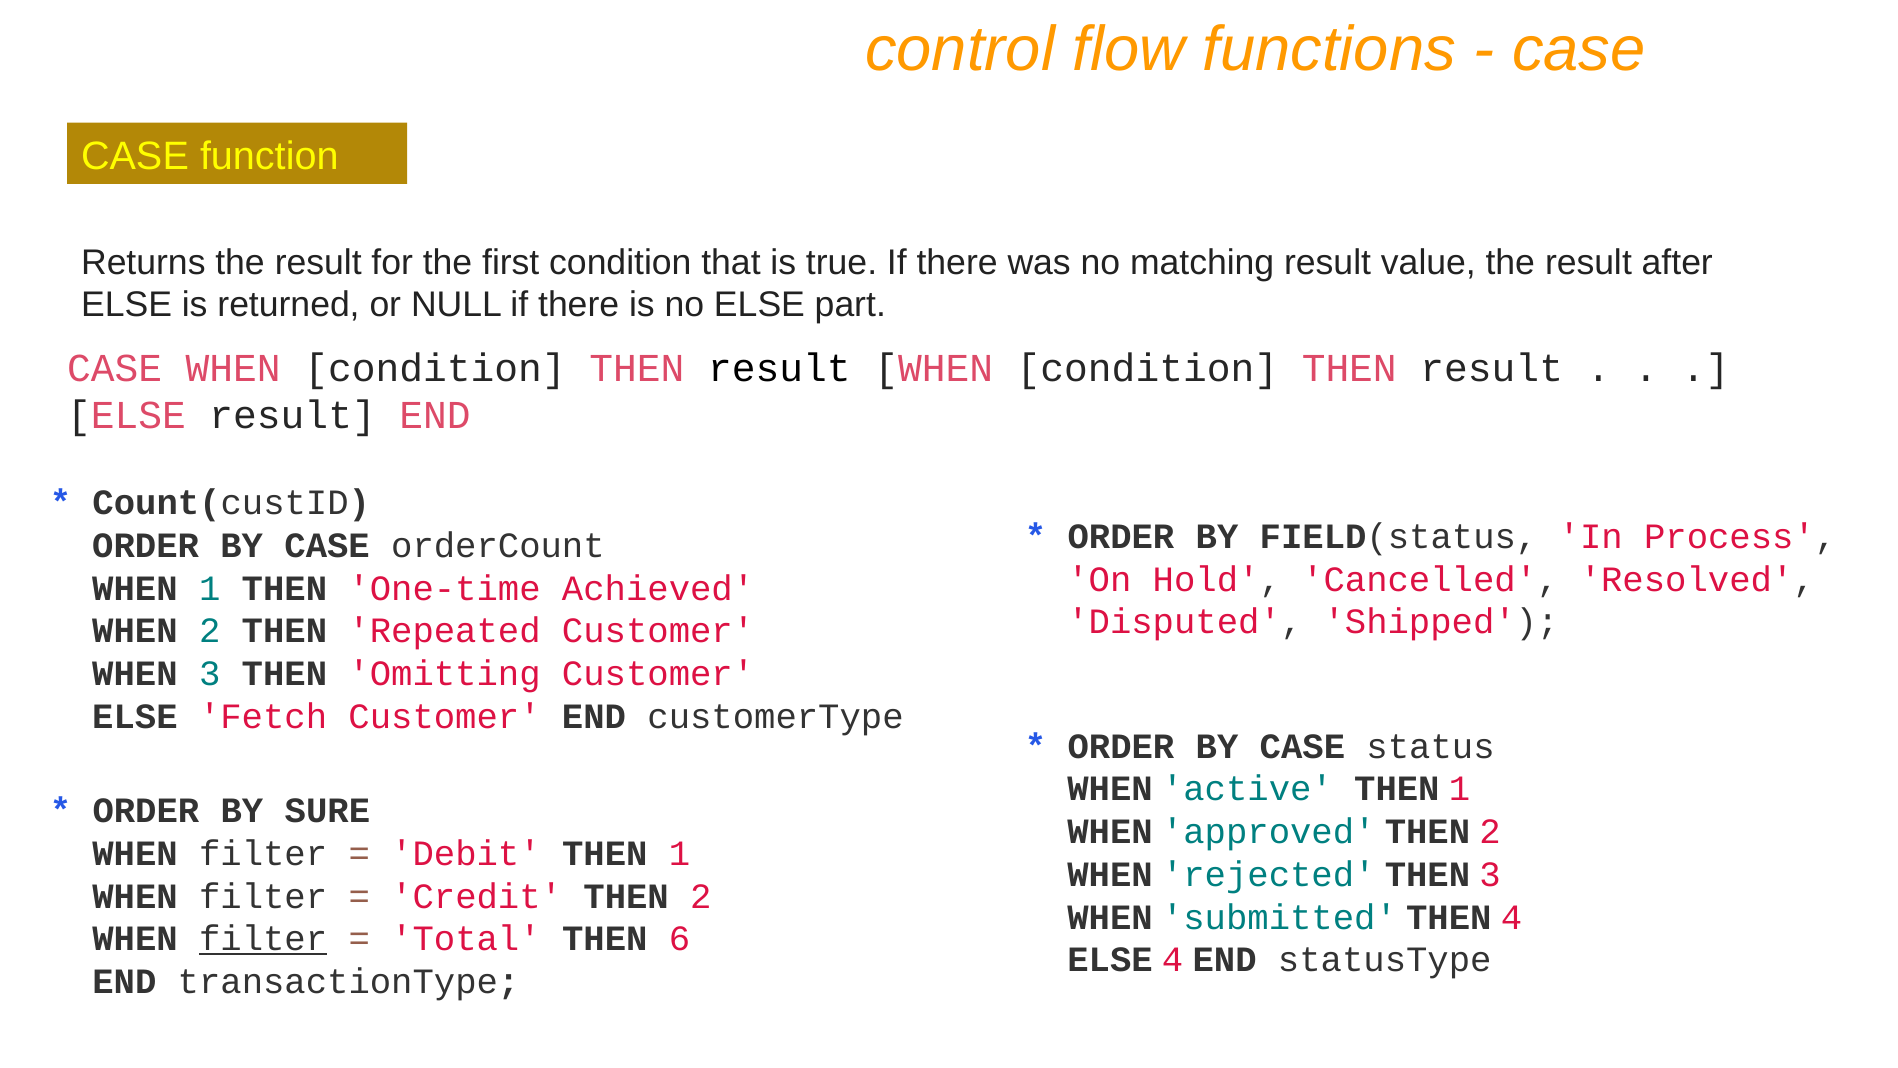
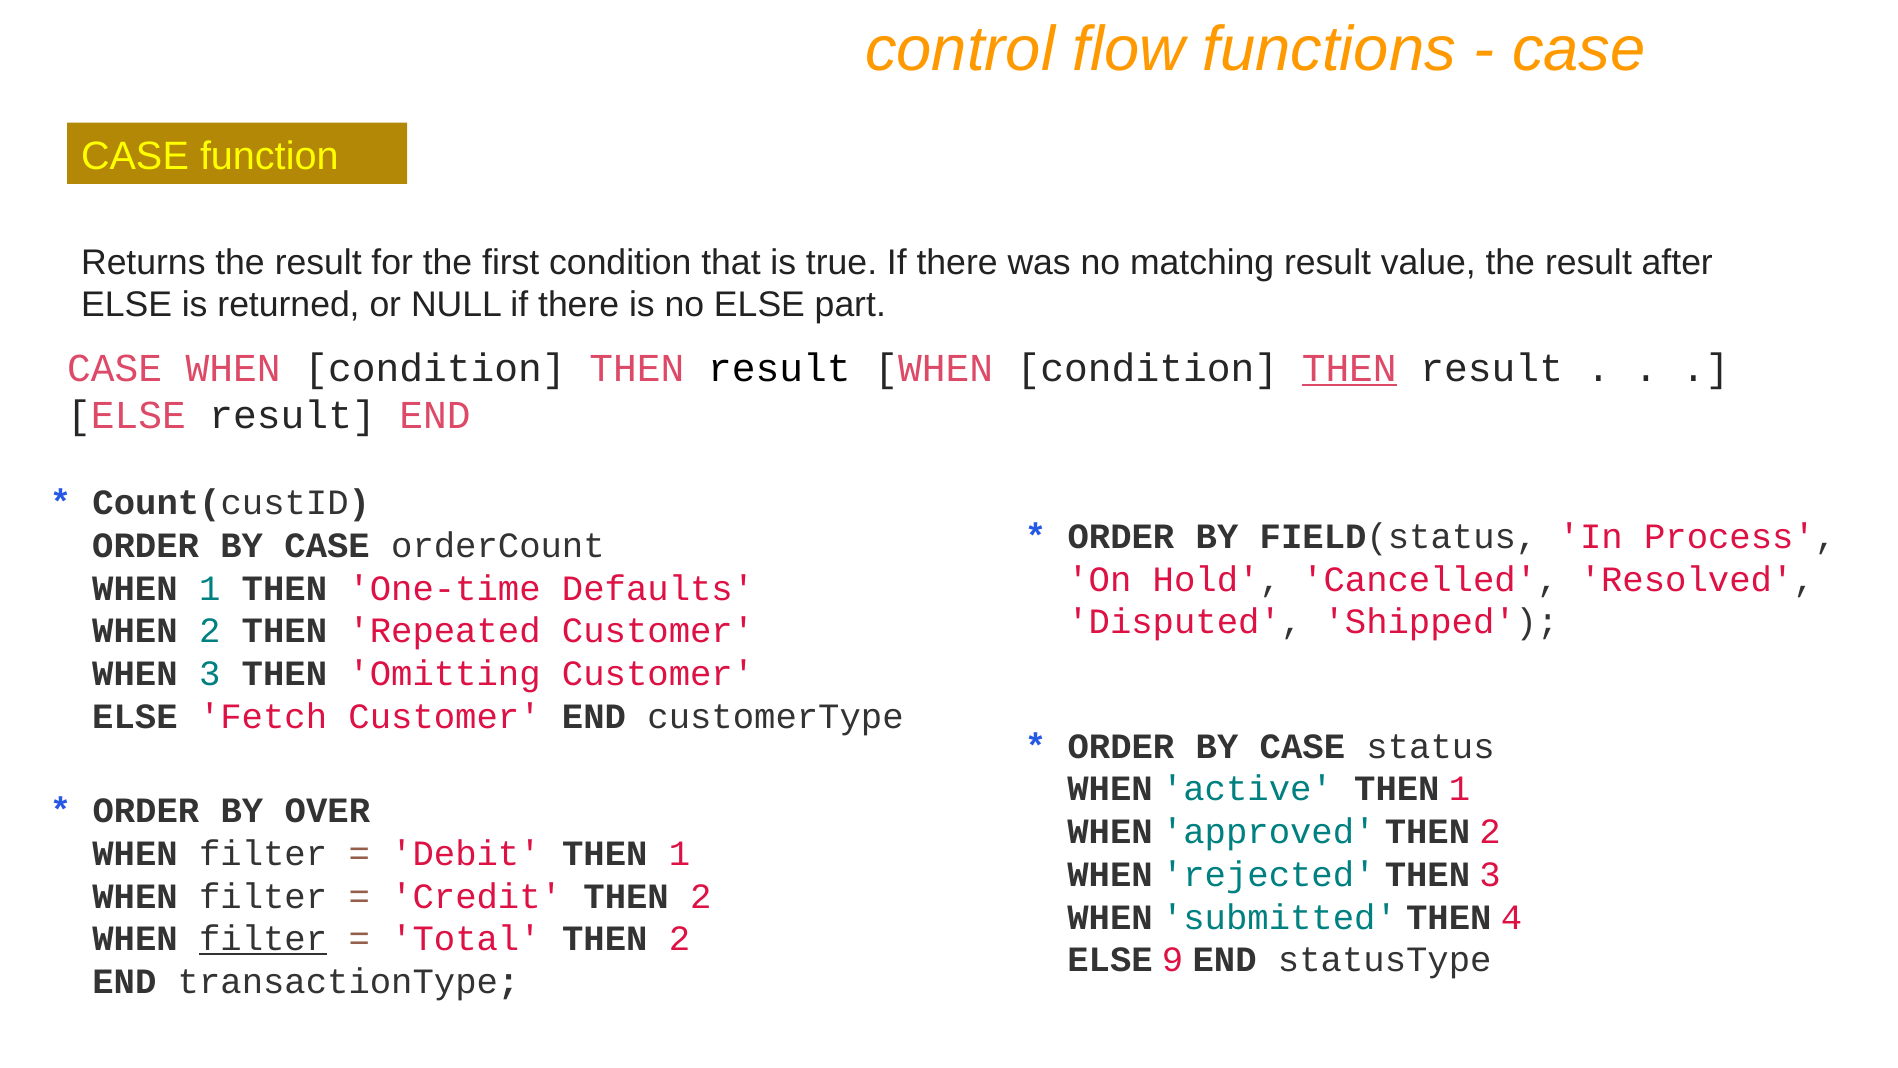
THEN underline: none -> present (1349, 368)
Achieved: Achieved -> Defaults (658, 588)
SURE: SURE -> OVER (327, 811)
Total THEN 6: 6 -> 2 (679, 939)
ELSE 4: 4 -> 9 (1173, 960)
